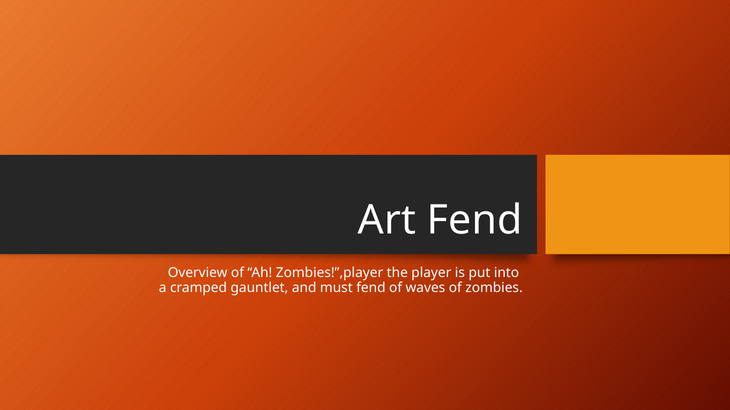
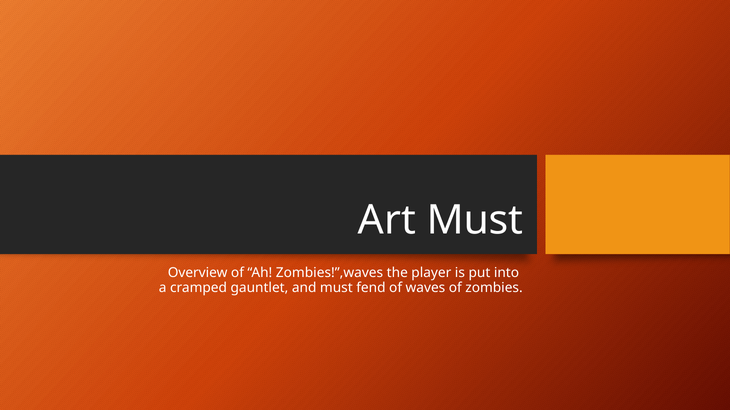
Art Fend: Fend -> Must (475, 221)
Zombies!”,player: Zombies!”,player -> Zombies!”,waves (329, 273)
